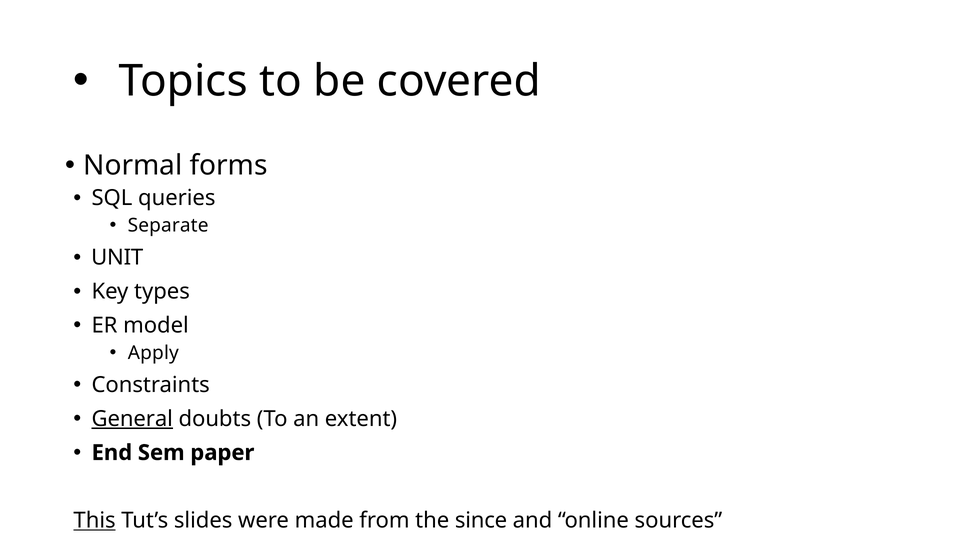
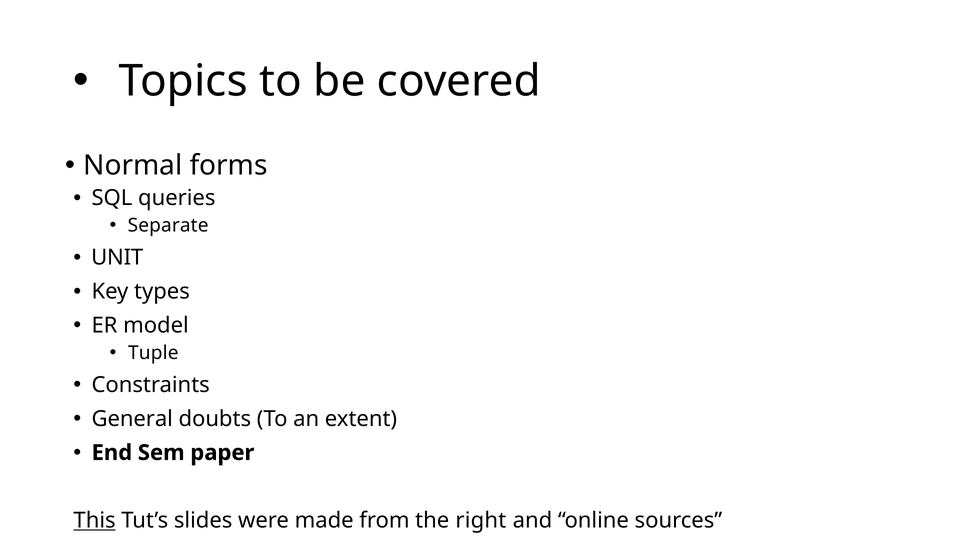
Apply: Apply -> Tuple (153, 353)
General underline: present -> none (132, 419)
since: since -> right (481, 521)
